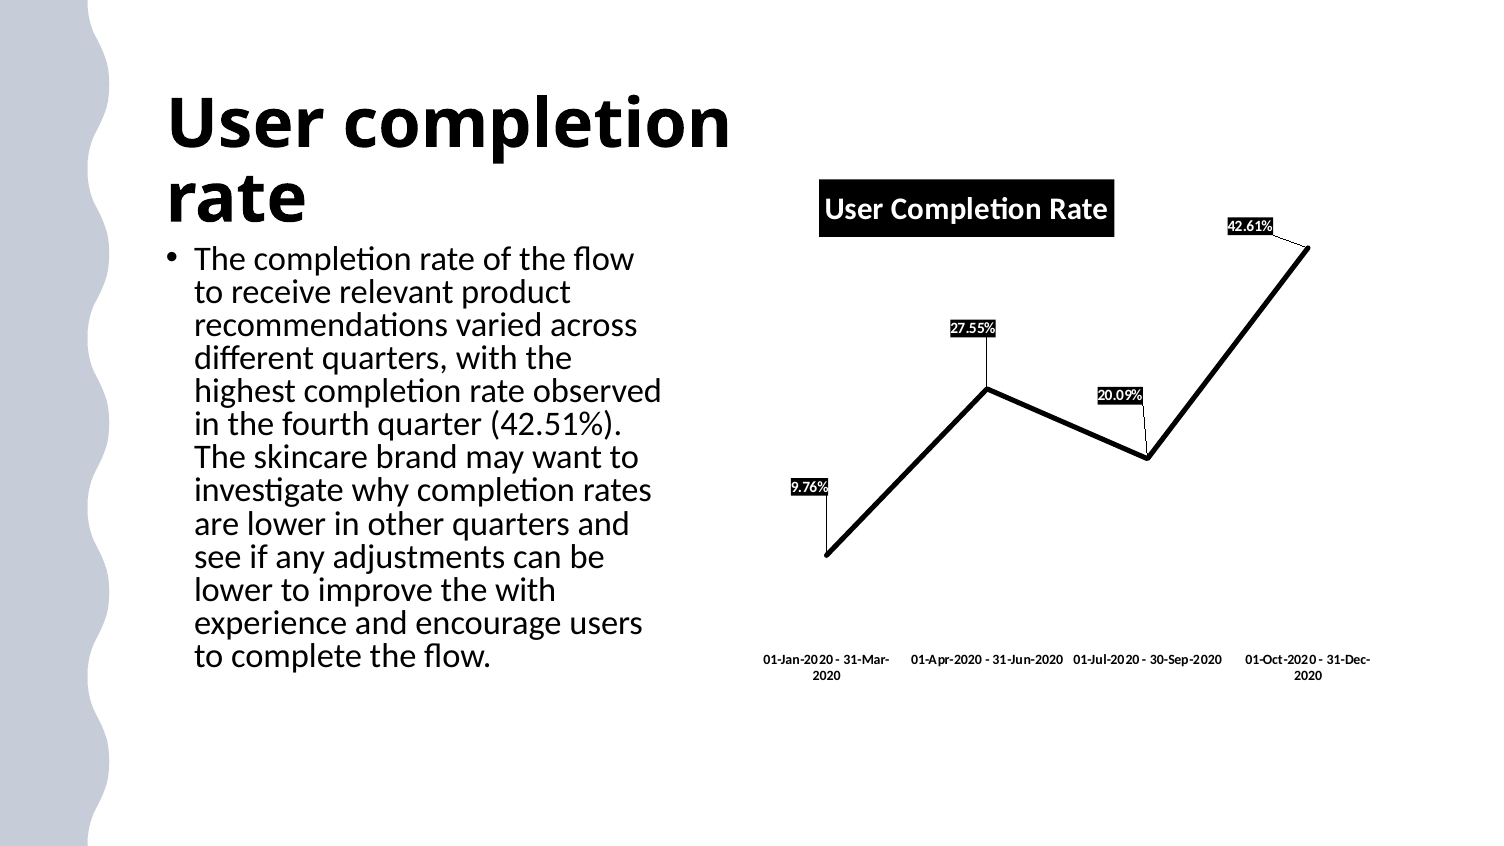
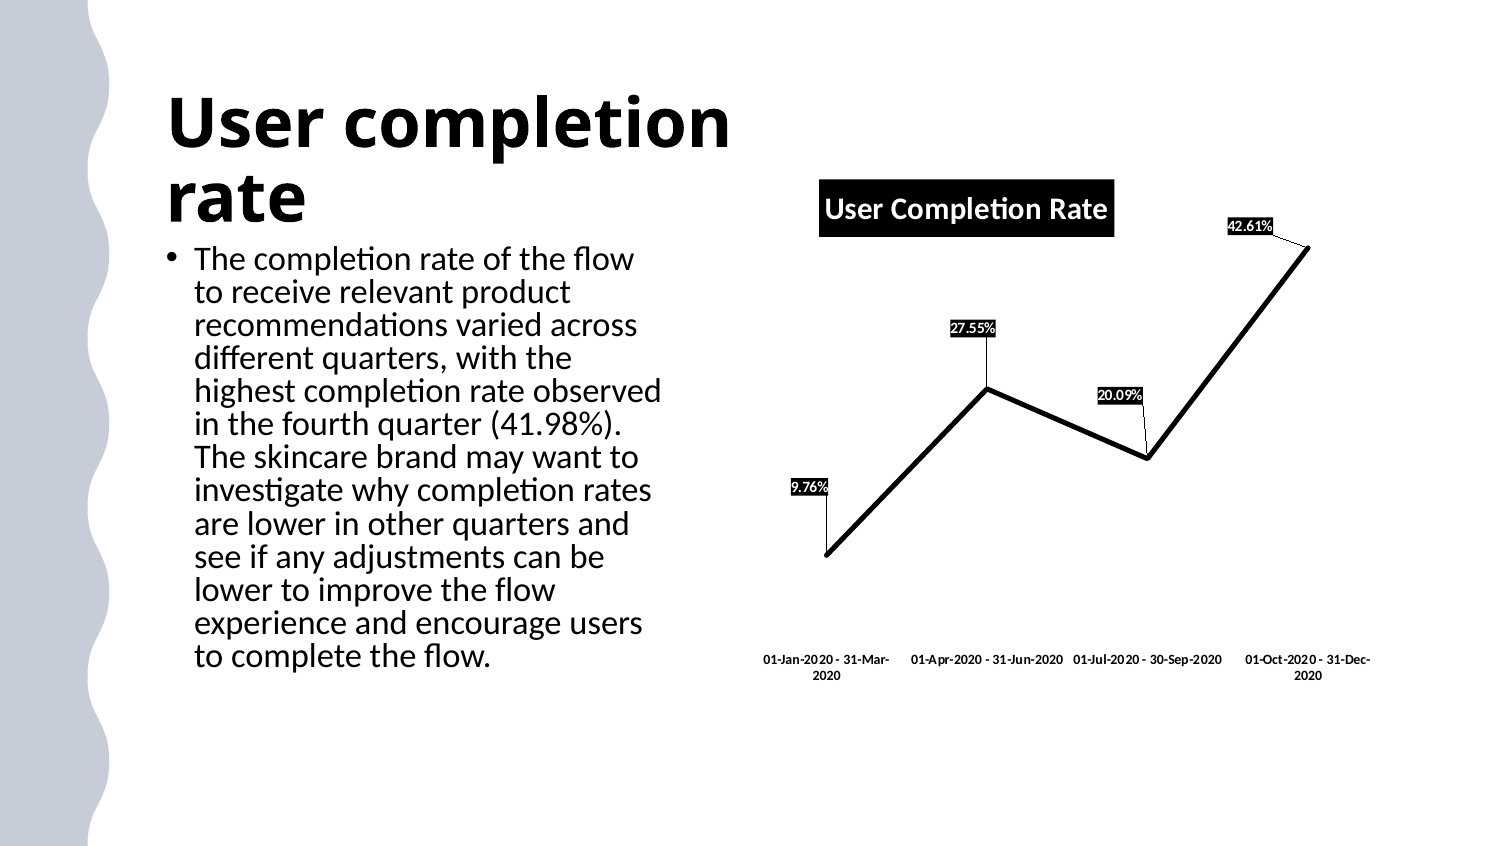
42.51%: 42.51% -> 41.98% (556, 425)
improve the with: with -> flow (525, 590)
